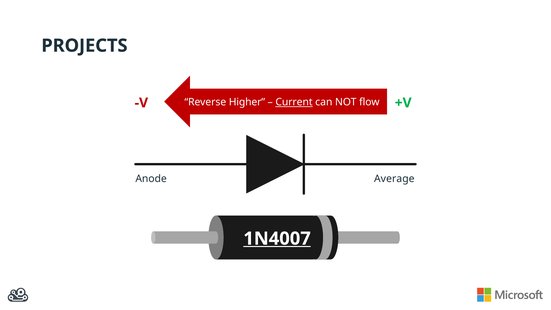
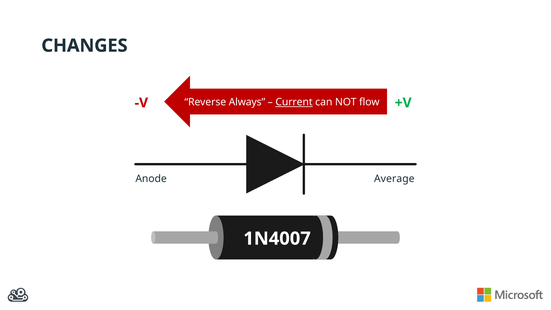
PROJECTS: PROJECTS -> CHANGES (84, 46)
Higher: Higher -> Always (247, 102)
1N4007 underline: present -> none (277, 239)
